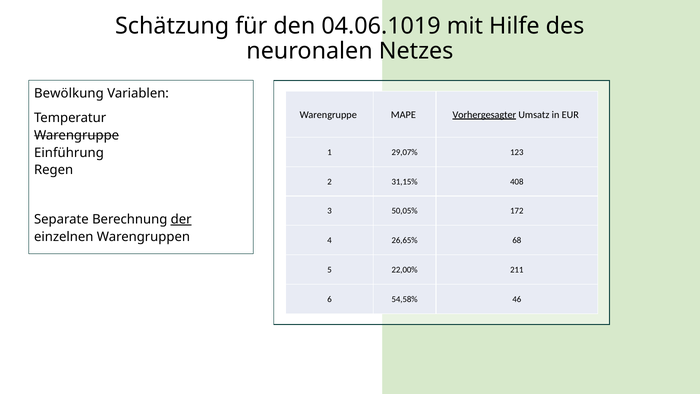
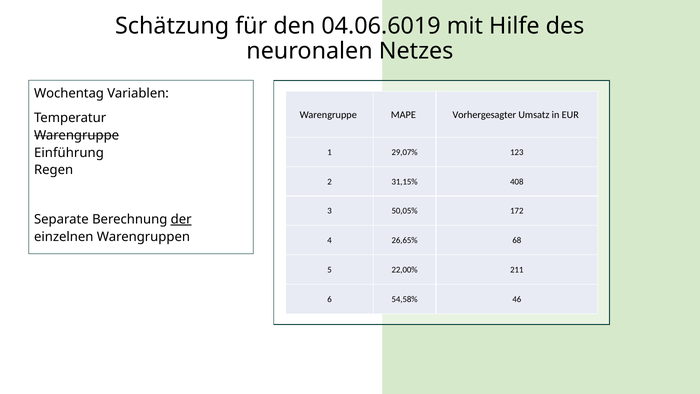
04.06.1019: 04.06.1019 -> 04.06.6019 (381, 26)
Bewölkung: Bewölkung -> Wochentag (69, 93)
Vorhergesagter underline: present -> none (484, 115)
